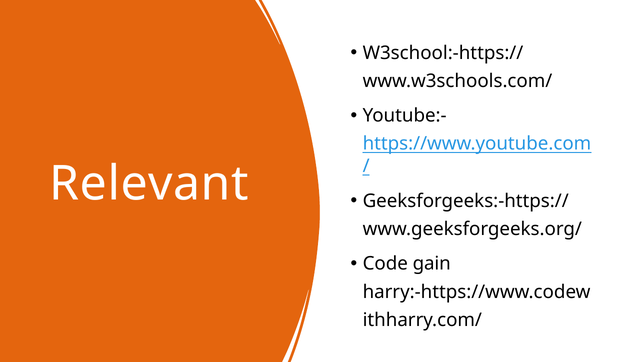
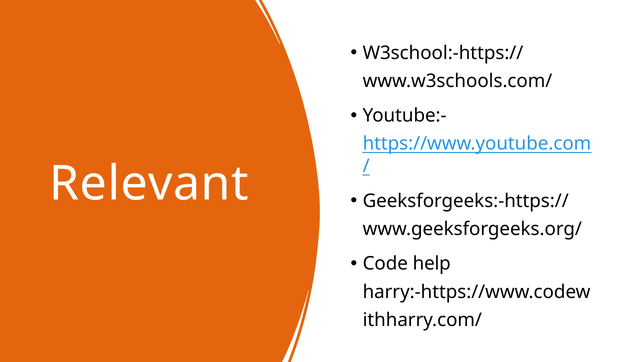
gain: gain -> help (432, 264)
